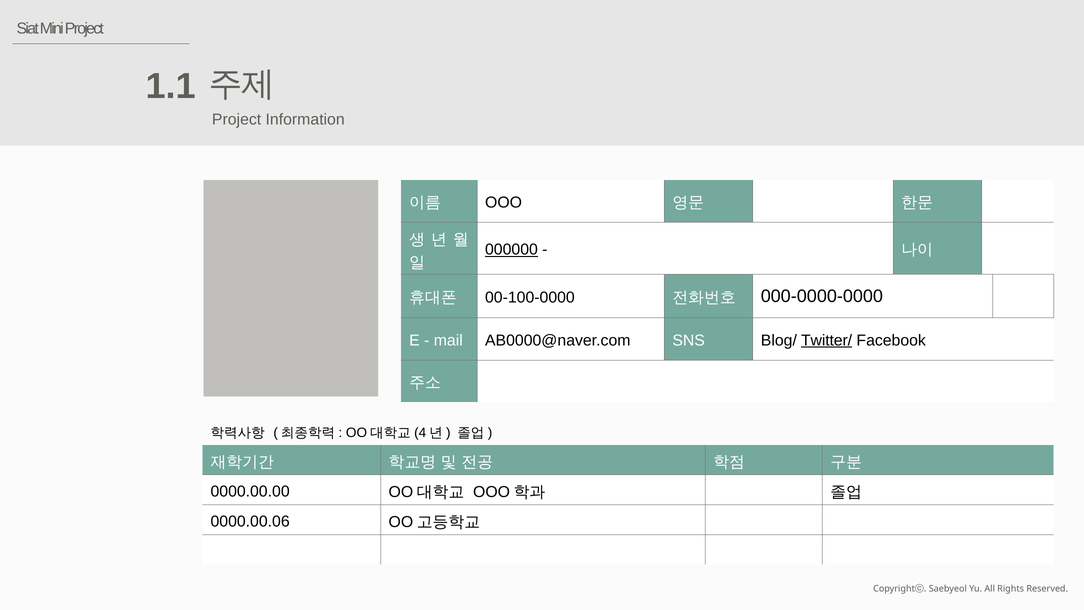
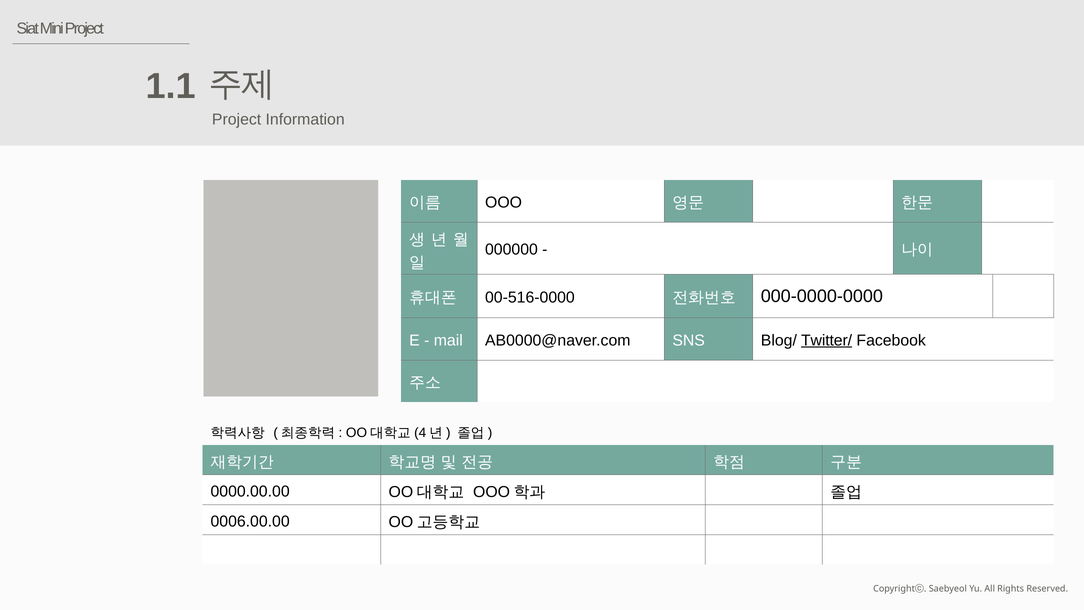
000000 underline: present -> none (511, 250)
00-100-0000: 00-100-0000 -> 00-516-0000 (530, 297)
0000.00.06: 0000.00.06 -> 0006.00.00 (250, 521)
